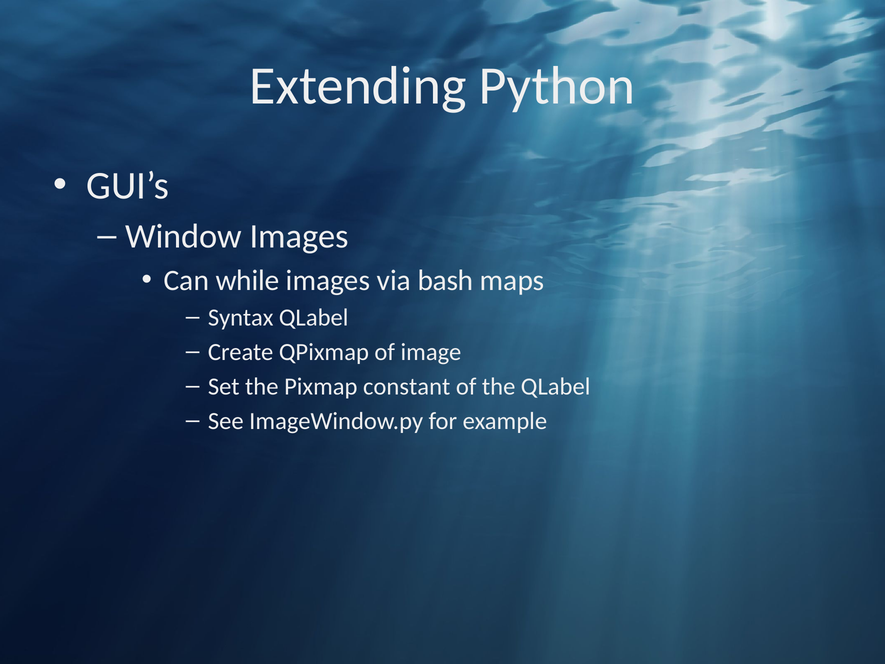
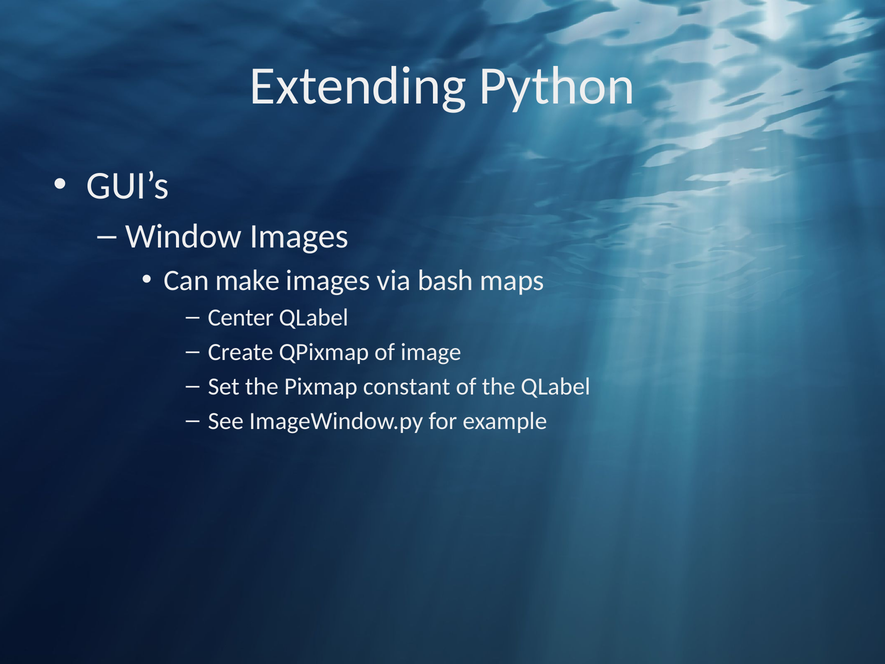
while: while -> make (248, 280)
Syntax: Syntax -> Center (241, 317)
